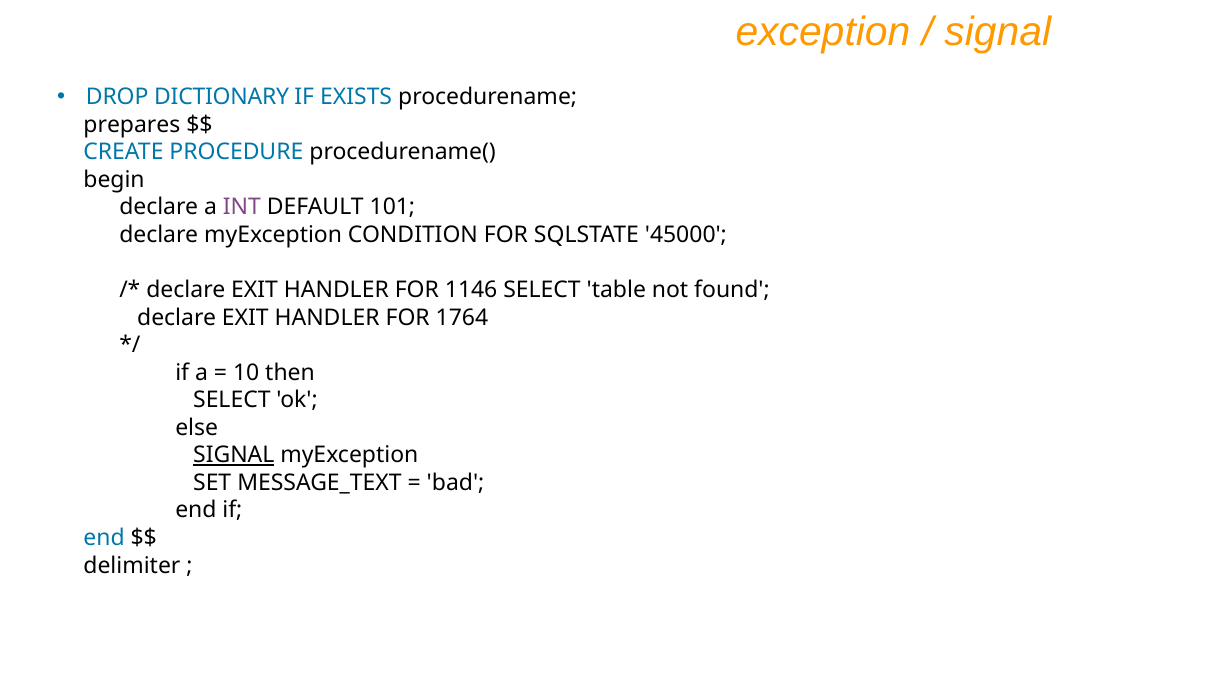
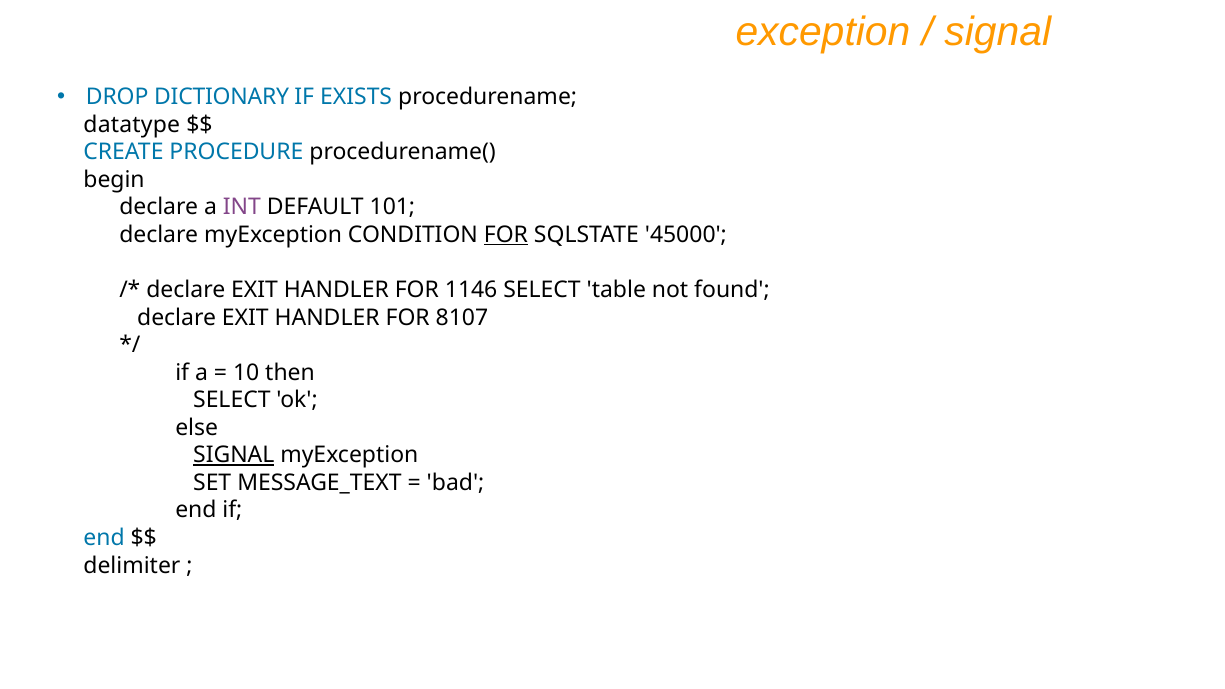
prepares: prepares -> datatype (132, 125)
FOR underline: none -> present (506, 235)
1764: 1764 -> 8107 (462, 317)
